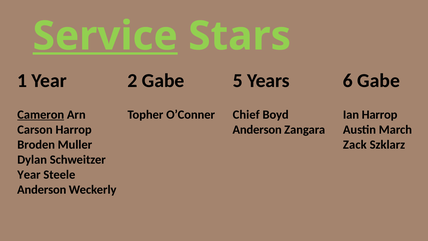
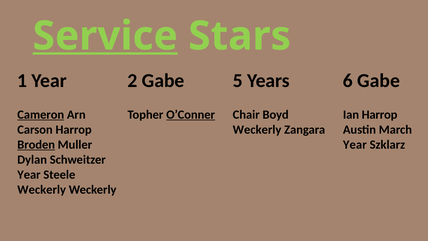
O’Conner underline: none -> present (191, 114)
Chief: Chief -> Chair (246, 114)
Anderson: Anderson -> Weckerly (257, 129)
Broden underline: none -> present (36, 144)
Zack: Zack -> Year (355, 144)
Anderson: Anderson -> Weckerly (42, 189)
